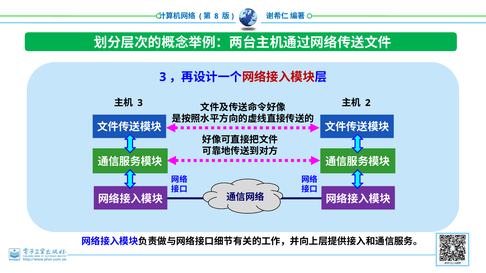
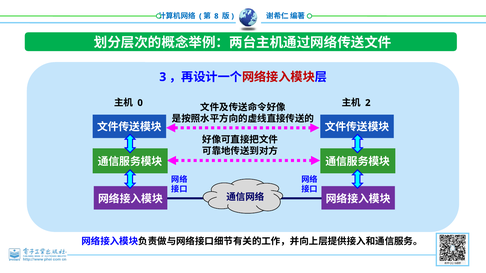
3: 3 -> 0 (140, 103)
